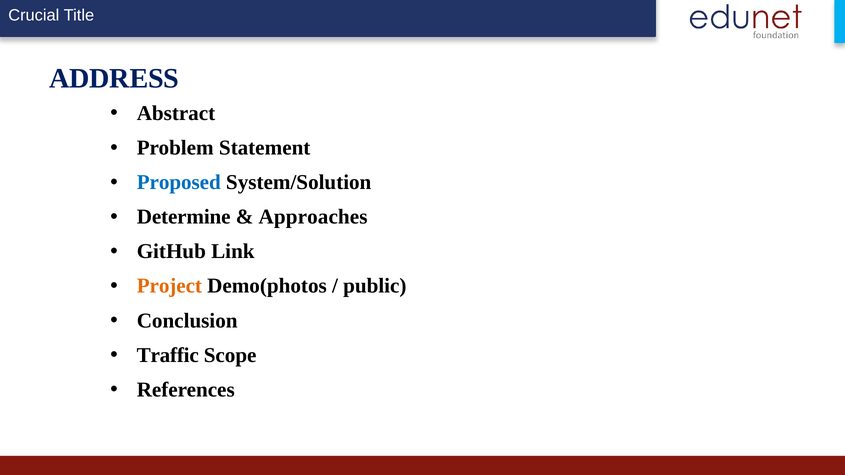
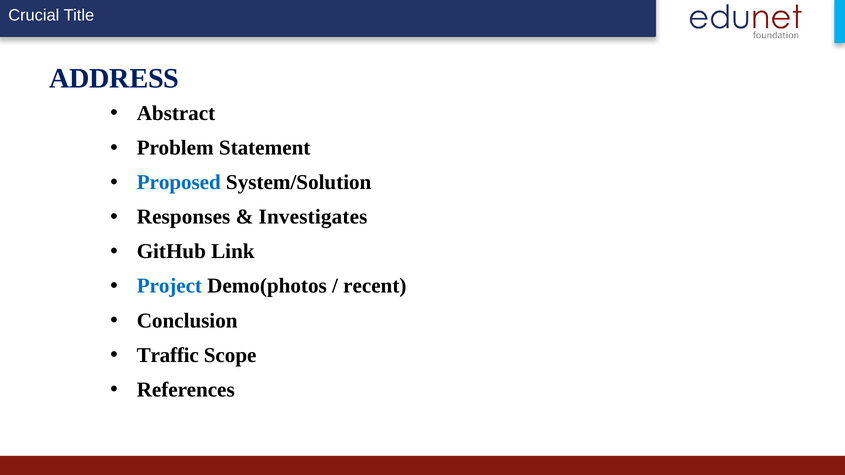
Determine: Determine -> Responses (184, 217)
Approaches: Approaches -> Investigates (313, 217)
Project colour: orange -> blue (169, 286)
public: public -> recent (375, 286)
